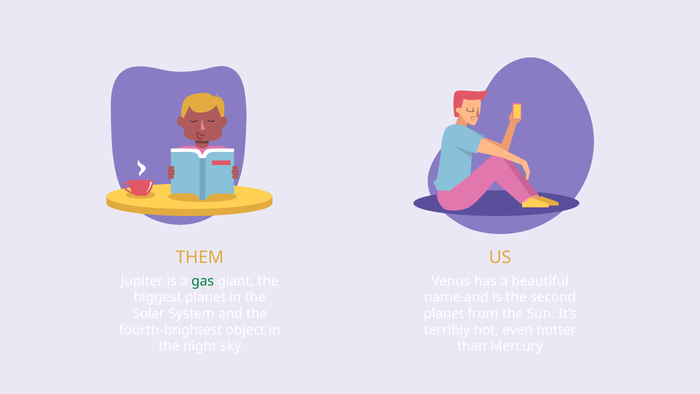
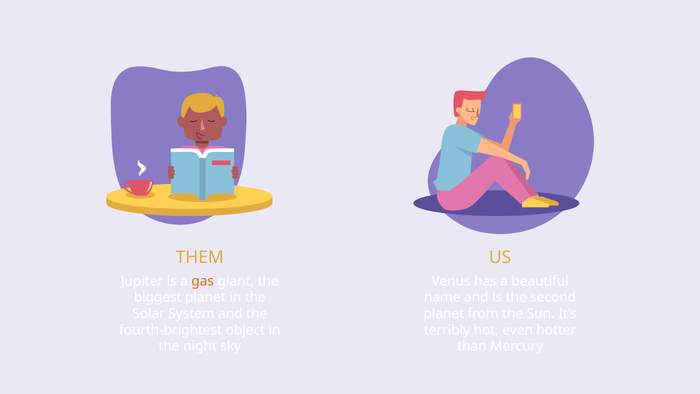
gas colour: green -> orange (203, 281)
